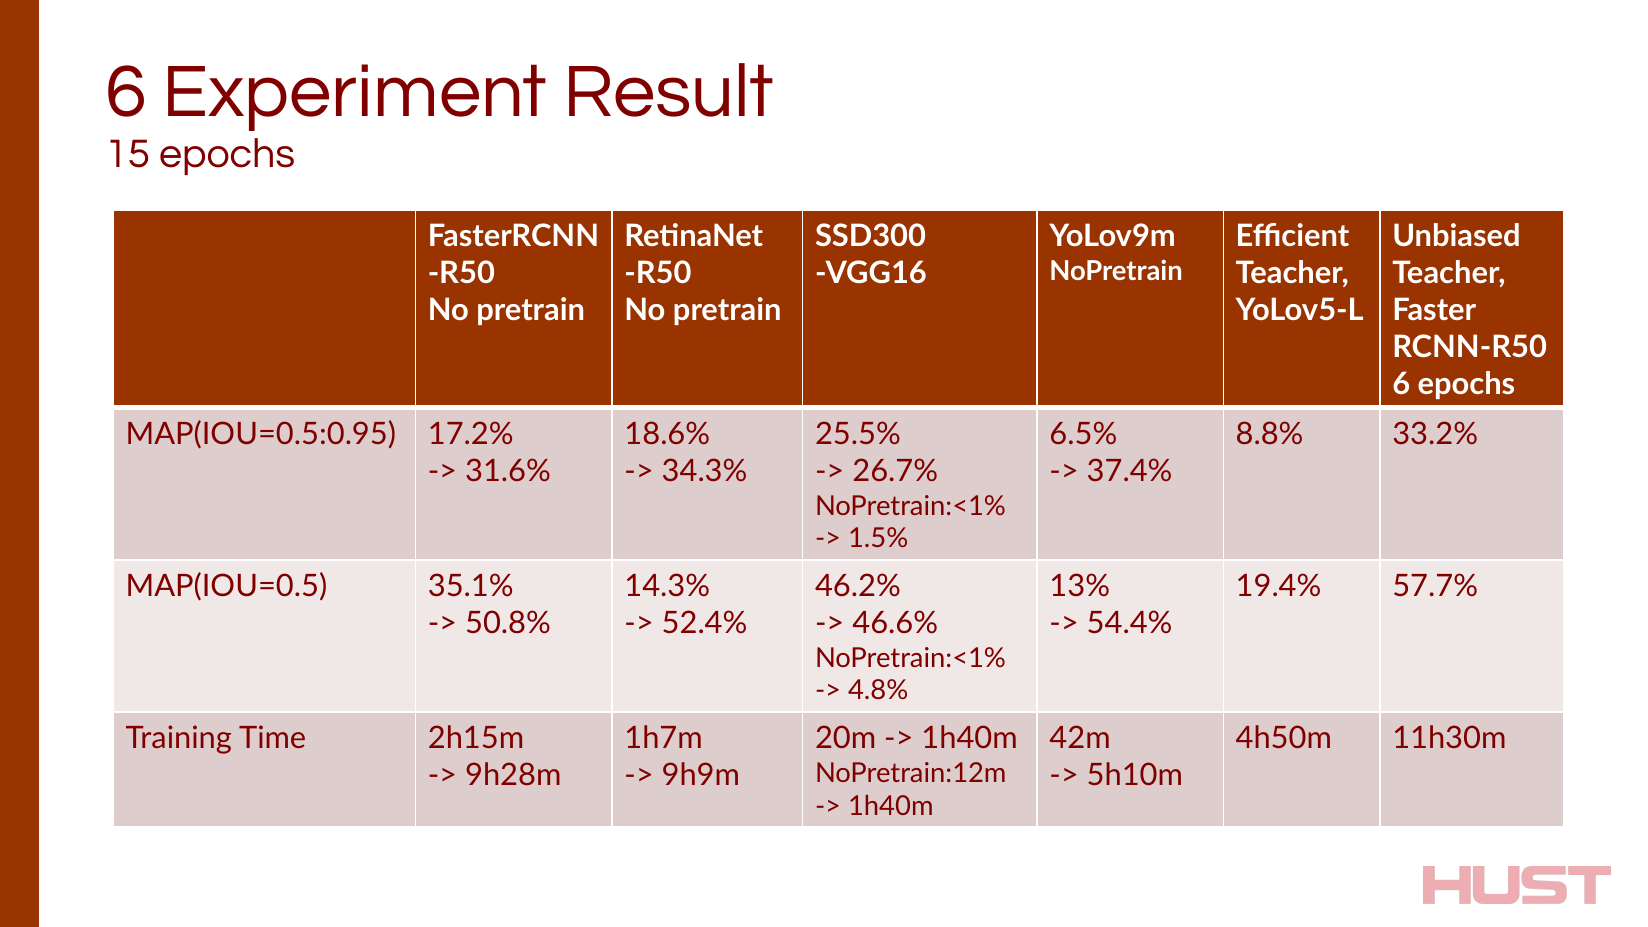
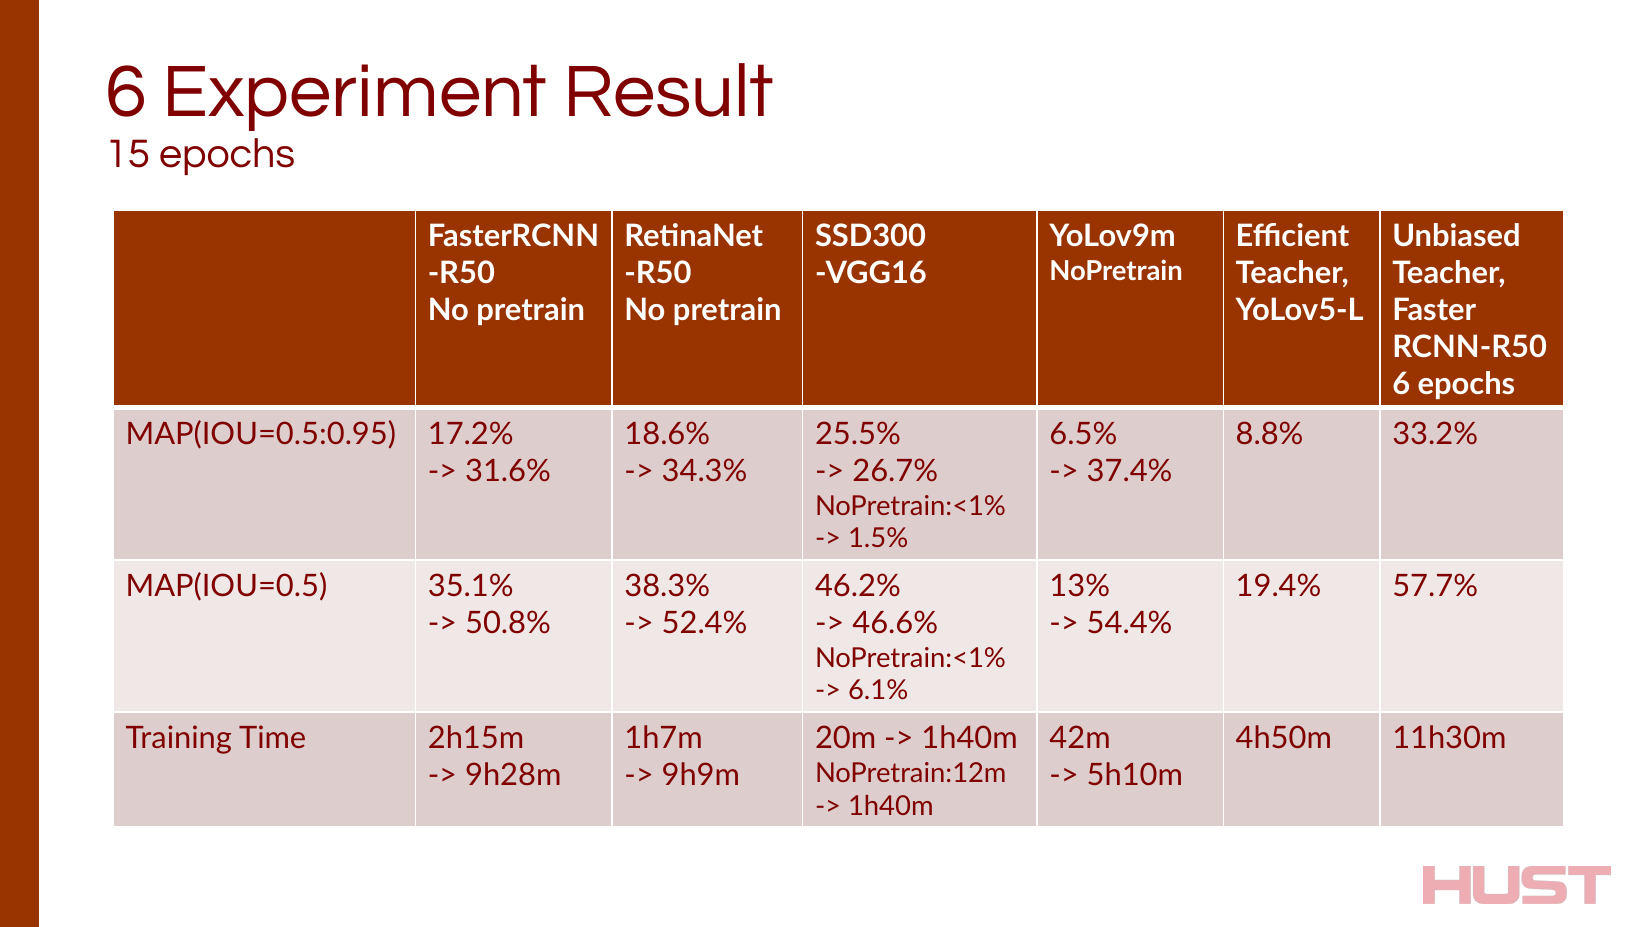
14.3%: 14.3% -> 38.3% (667, 586)
4.8%: 4.8% -> 6.1% (878, 691)
